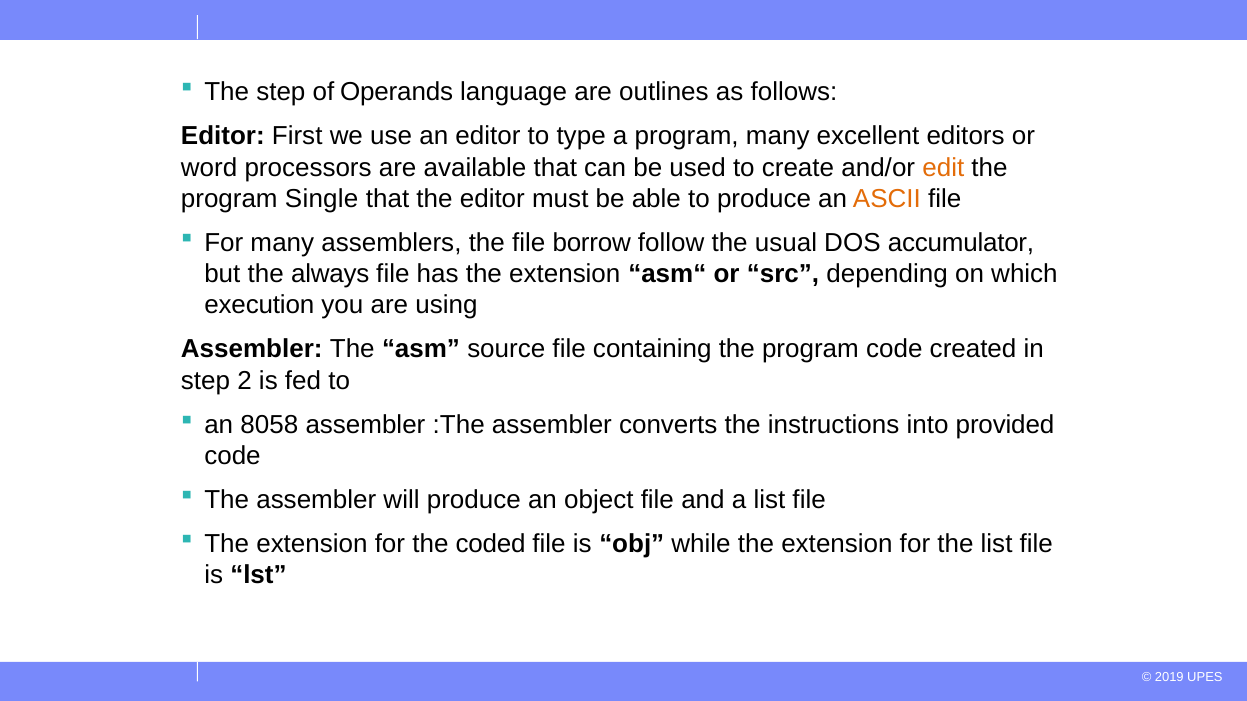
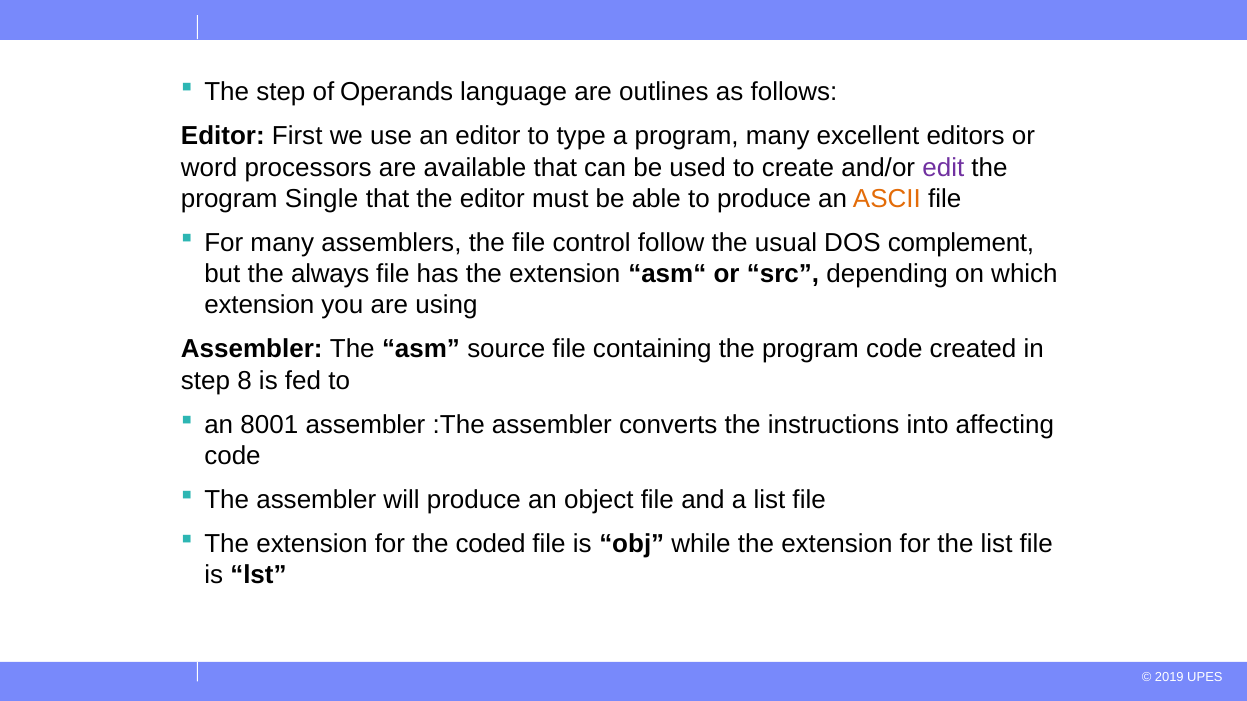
edit colour: orange -> purple (943, 168)
borrow: borrow -> control (592, 243)
accumulator: accumulator -> complement (961, 243)
execution: execution -> extension (259, 305)
2: 2 -> 8 (245, 381)
8058: 8058 -> 8001 (269, 425)
provided: provided -> affecting (1005, 425)
